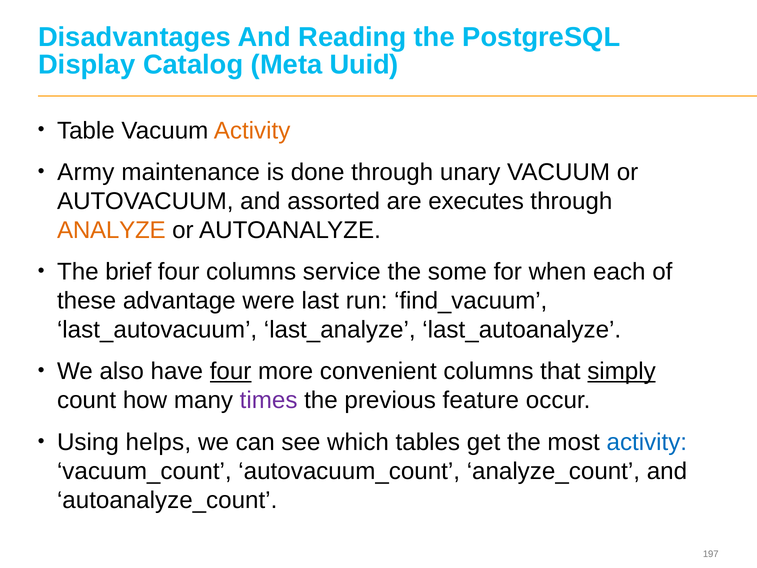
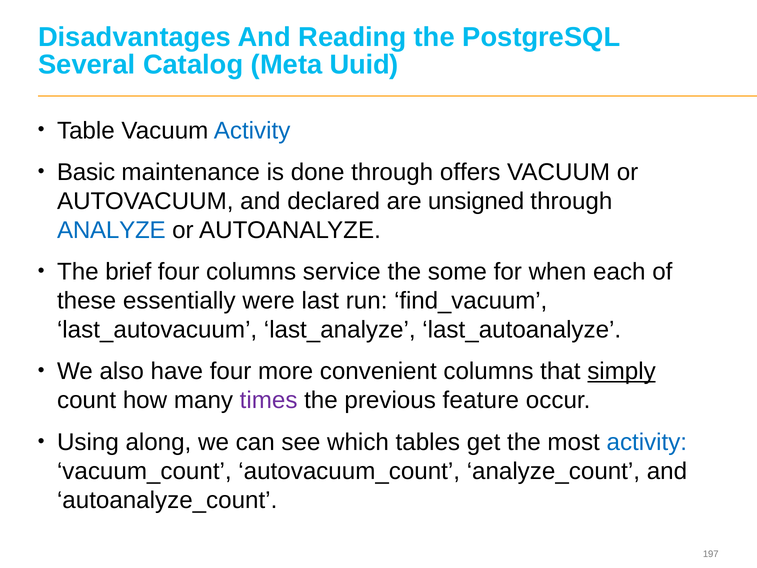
Display: Display -> Several (87, 65)
Activity colour: orange -> blue (252, 131)
Army: Army -> Basic (86, 172)
unary: unary -> offers (470, 172)
assorted: assorted -> declared (334, 201)
executes: executes -> unsigned (476, 201)
ANALYZE colour: orange -> blue (111, 230)
advantage: advantage -> essentially (179, 301)
four underline: present -> none (231, 371)
helps: helps -> along (158, 442)
